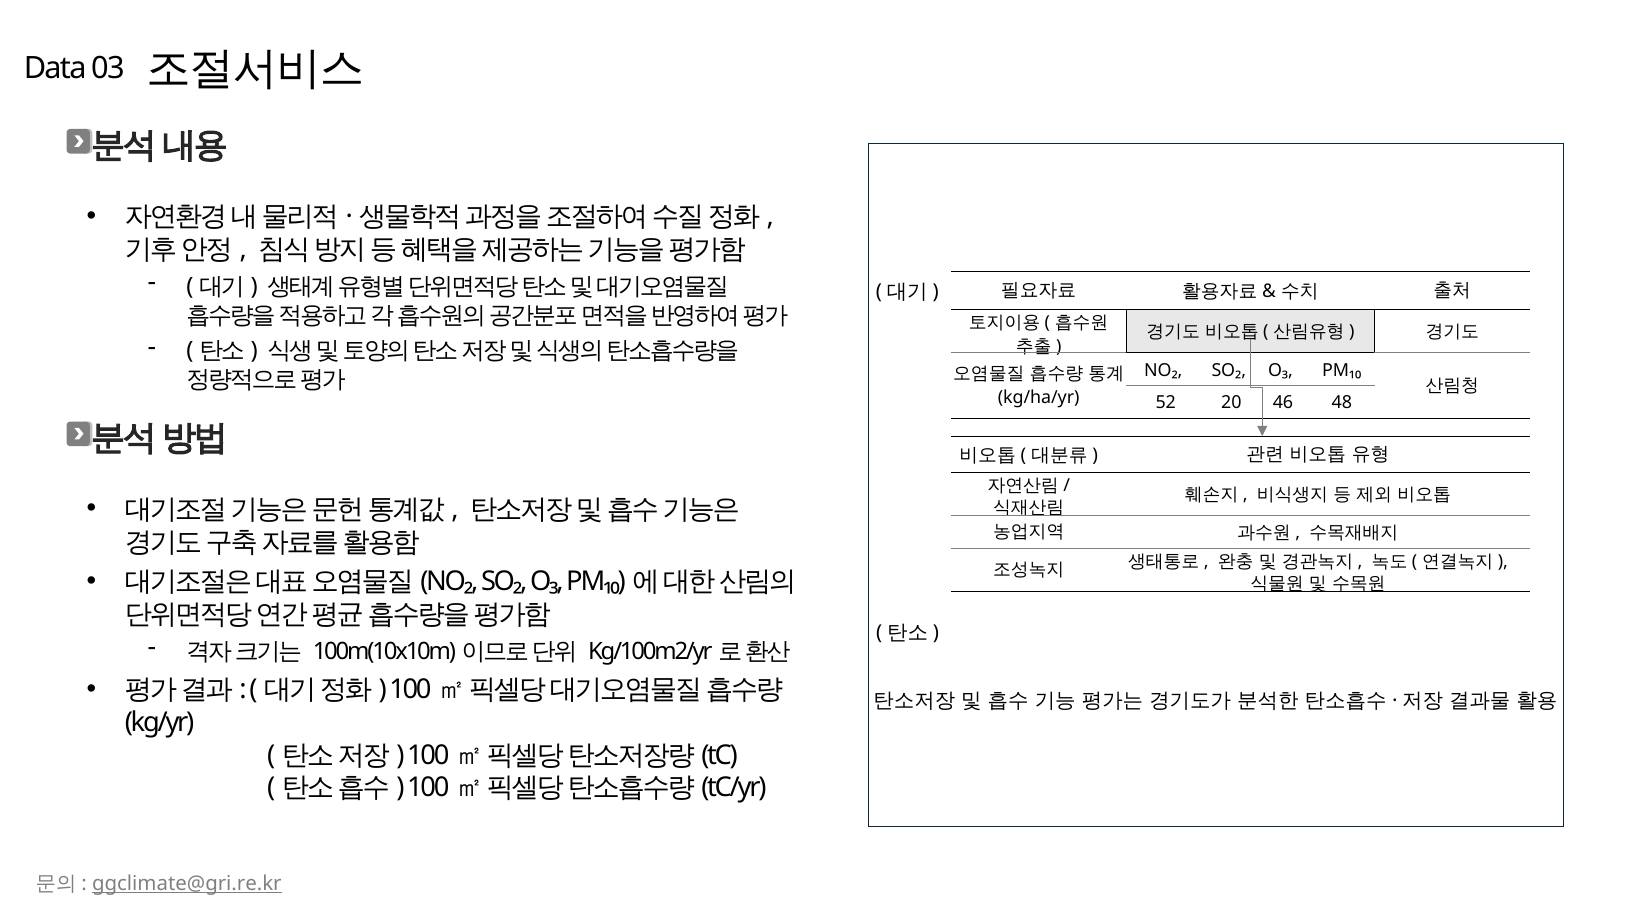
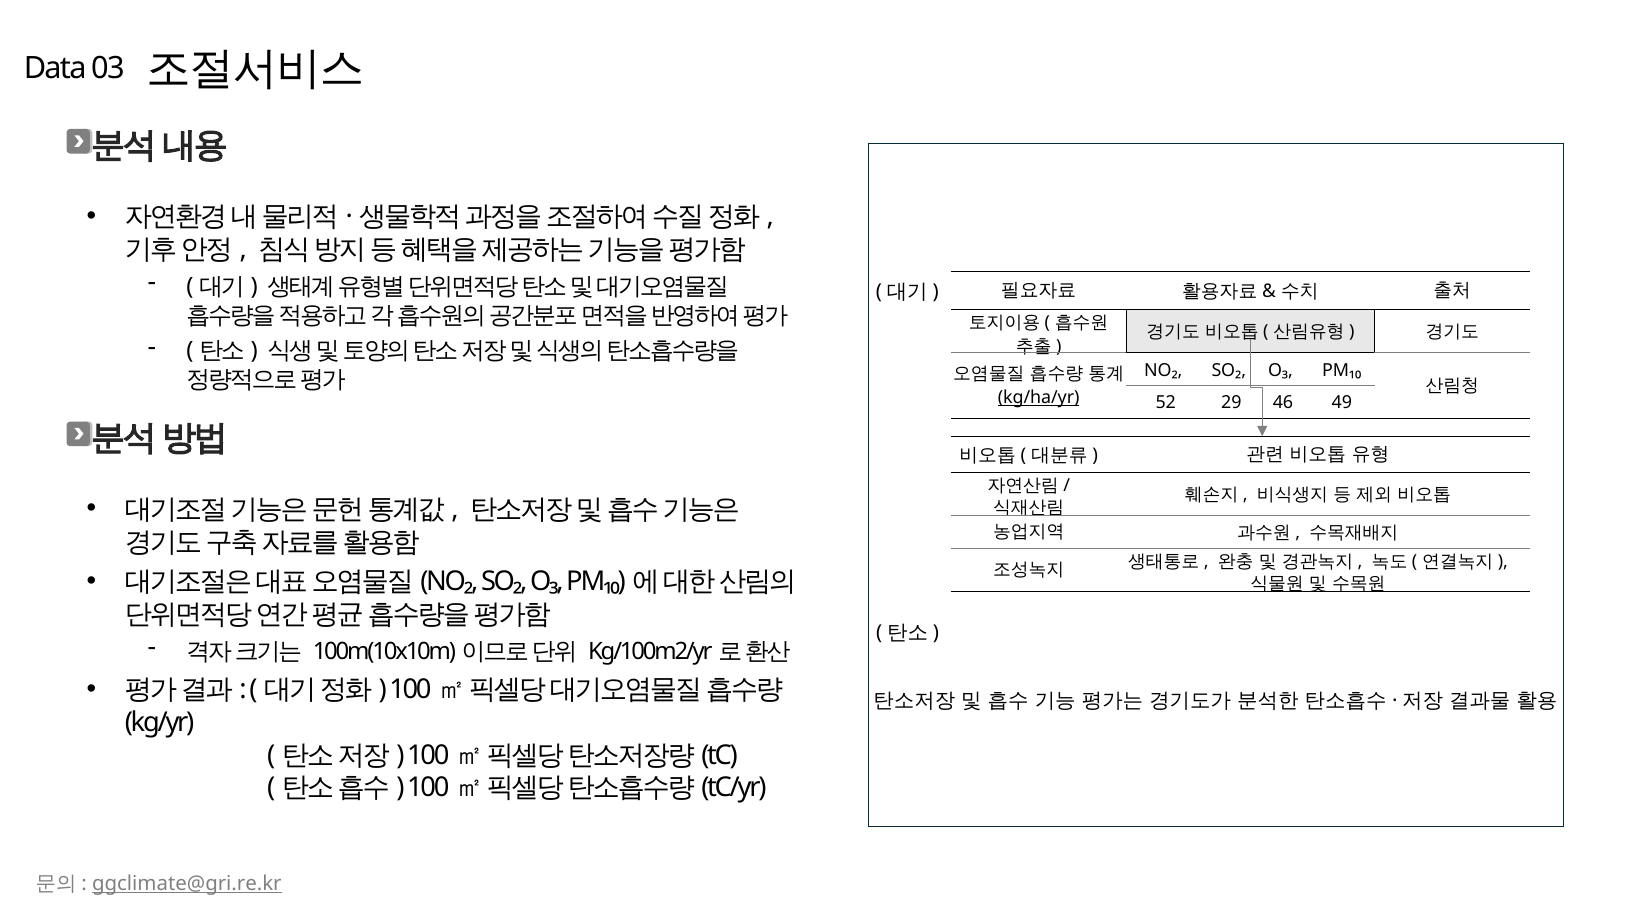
kg/ha/yr underline: none -> present (1039, 398)
20: 20 -> 29 (1231, 403)
48: 48 -> 49 (1342, 403)
